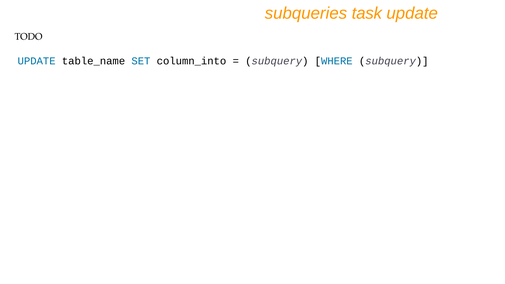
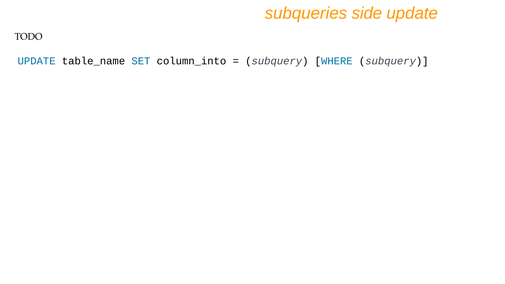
task: task -> side (367, 13)
